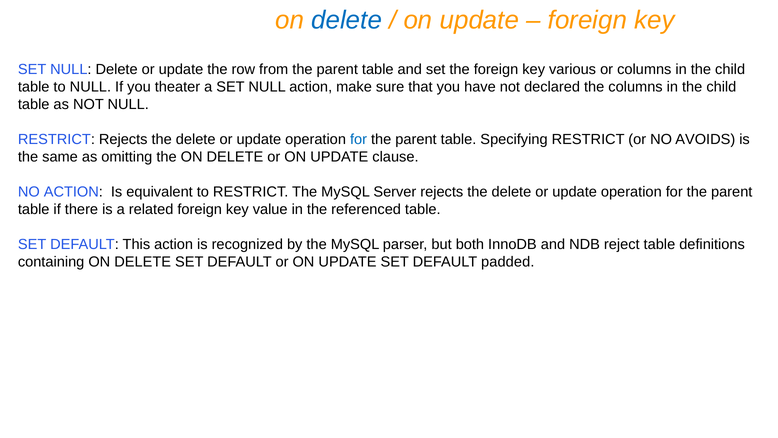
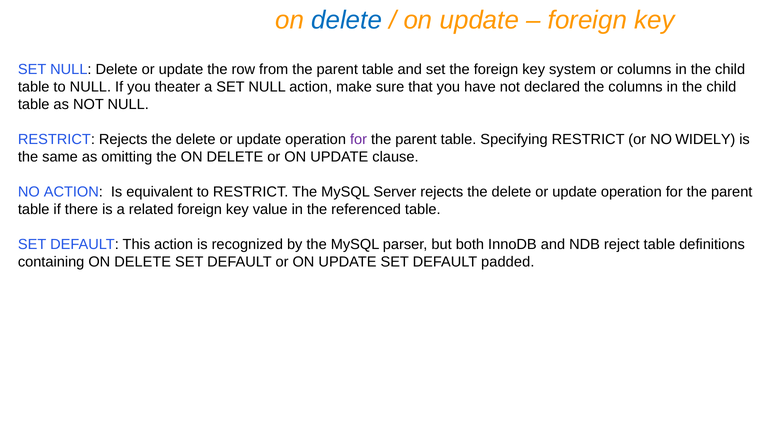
various: various -> system (572, 69)
for colour: blue -> purple (359, 139)
AVOIDS: AVOIDS -> WIDELY (705, 139)
